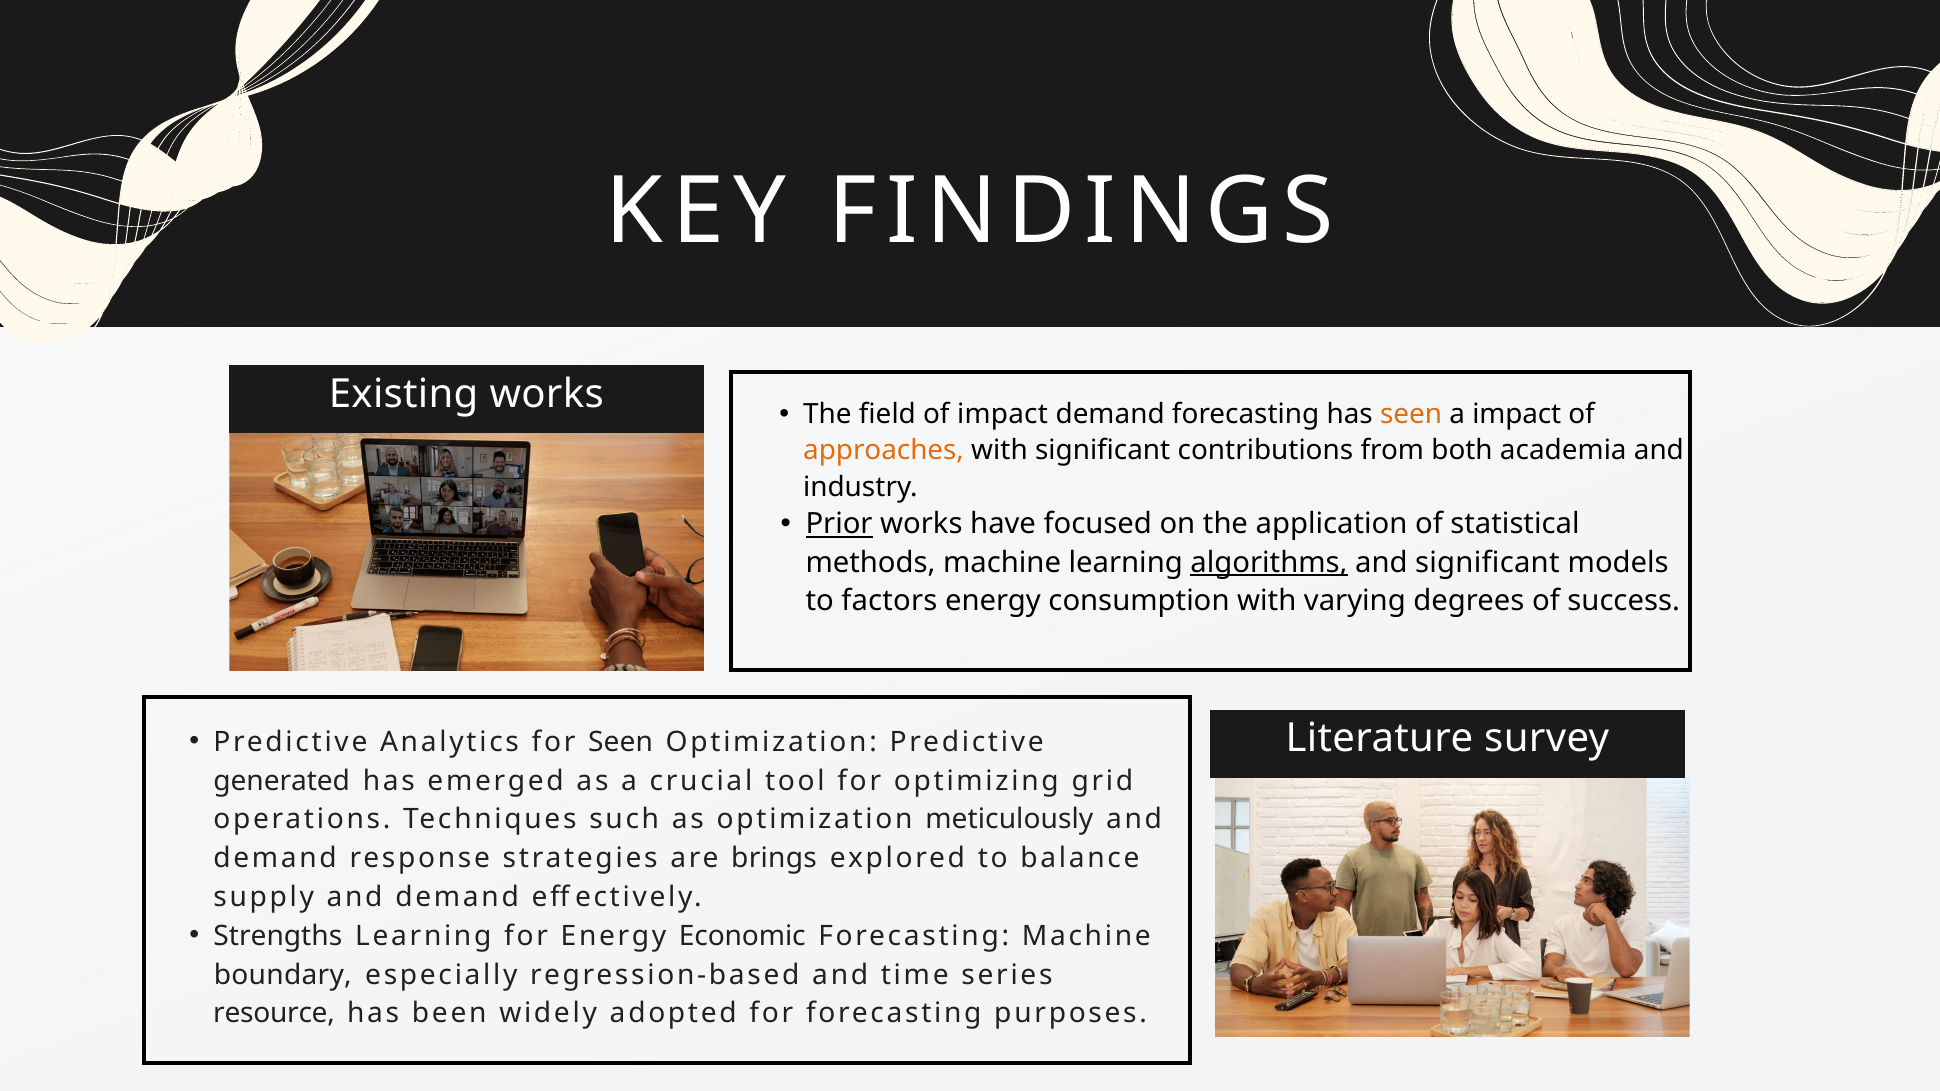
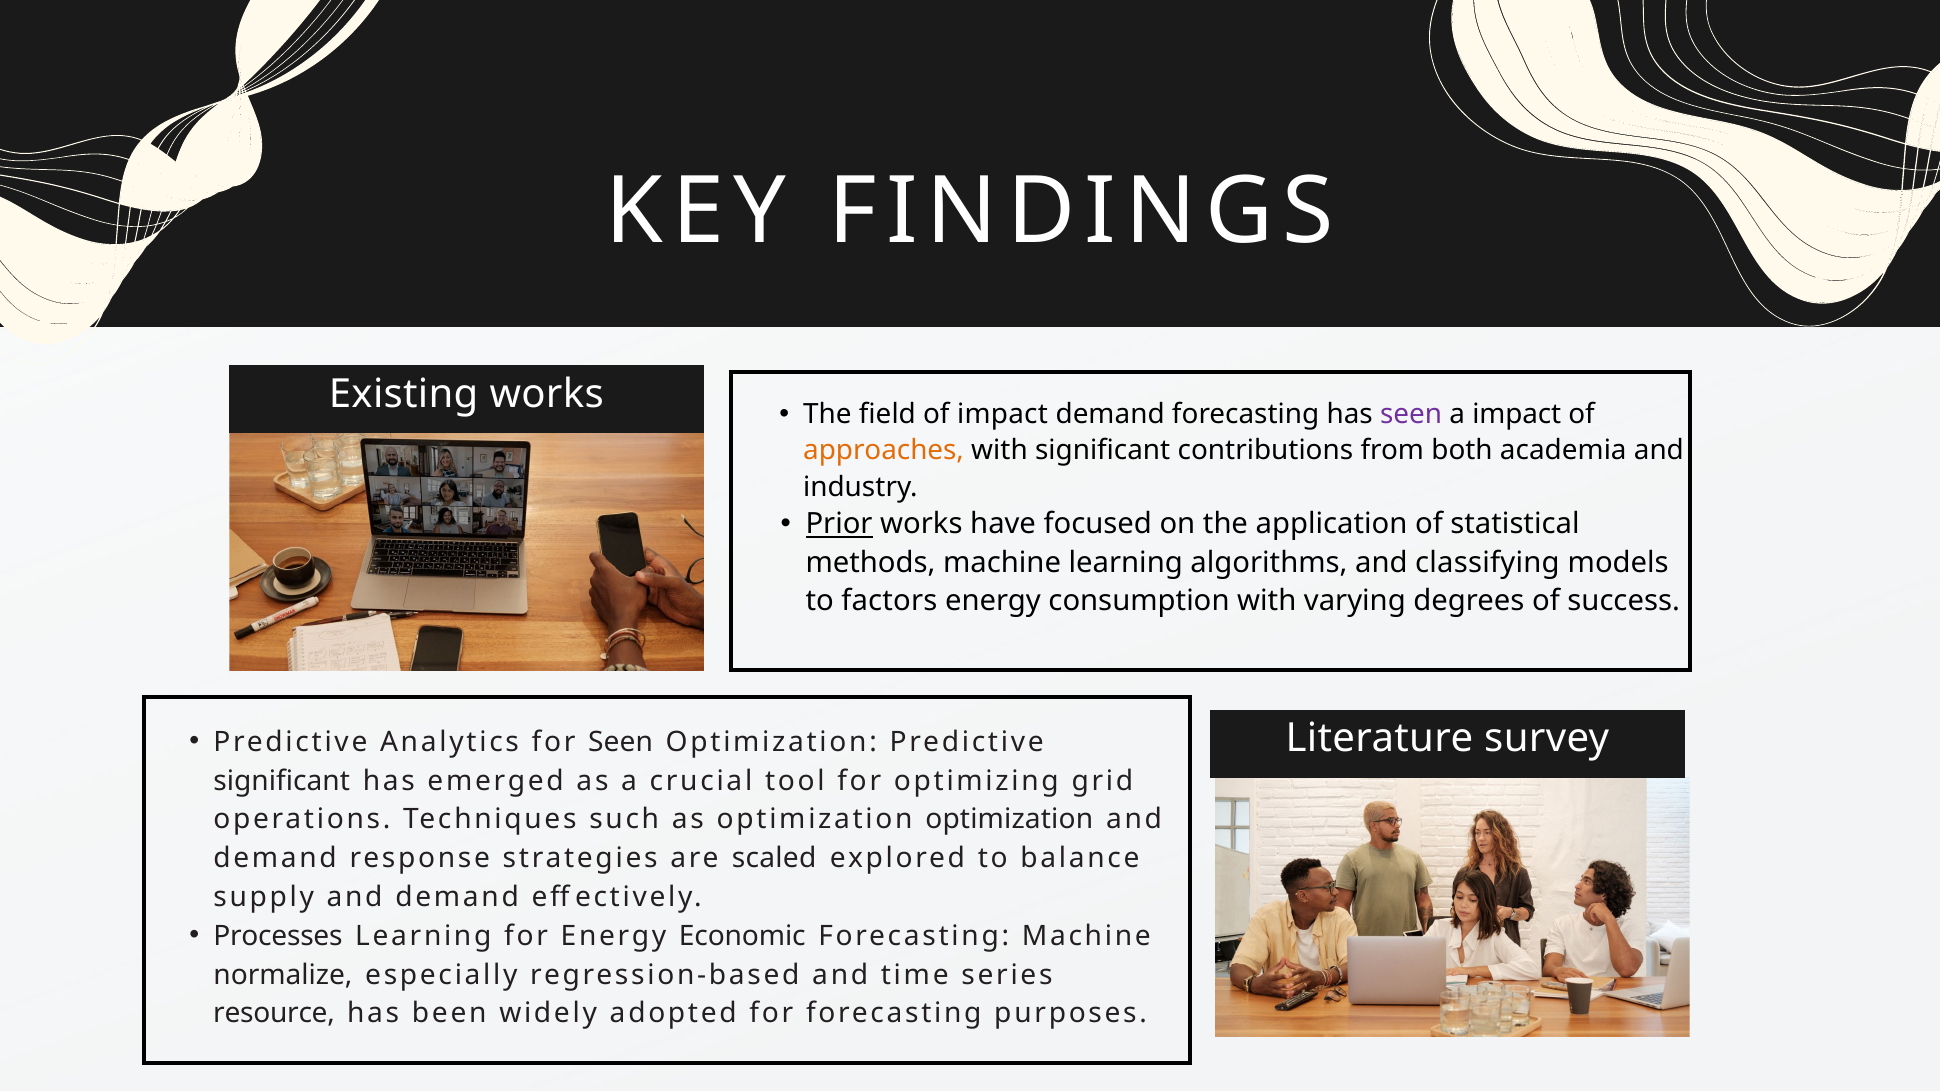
seen colour: orange -> purple (1411, 414)
algorithms underline: present -> none (1269, 562)
and significant: significant -> classifying (1487, 562)
generated: generated -> significant (282, 781)
optimization meticulously: meticulously -> optimization (1009, 820)
brings: brings -> scaled (774, 859)
Strengths: Strengths -> Processes (278, 936)
boundary: boundary -> normalize (283, 975)
